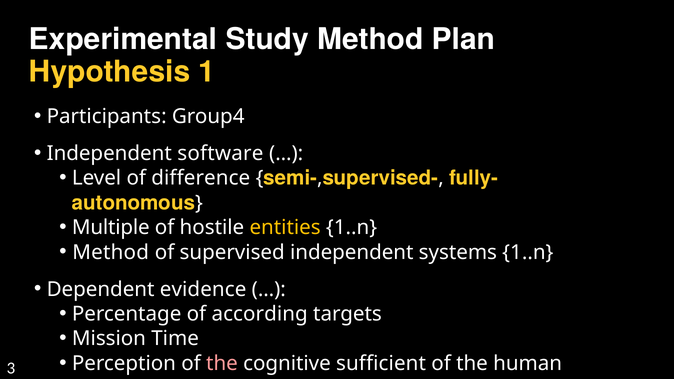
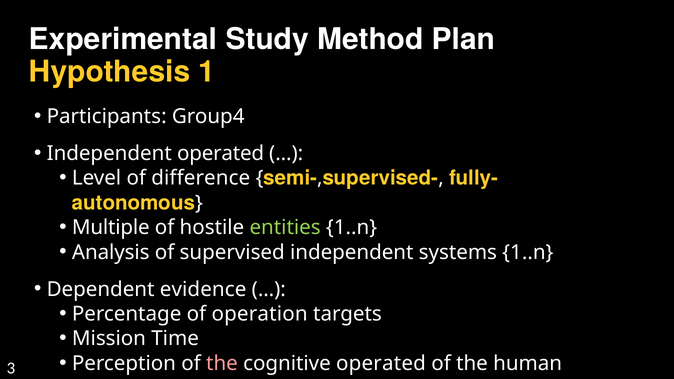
Independent software: software -> operated (221, 154)
entities colour: yellow -> light green (285, 228)
Method: Method -> Analysis (111, 252)
according: according -> operation (260, 314)
cognitive sufficient: sufficient -> operated (381, 364)
